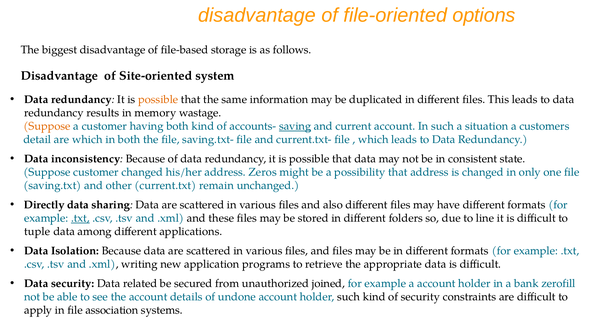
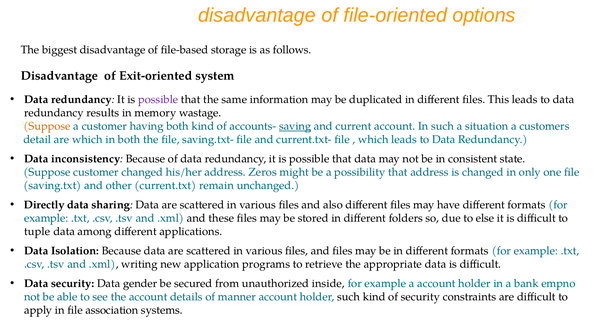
Site-oriented: Site-oriented -> Exit-oriented (156, 76)
possible colour: orange -> purple (158, 100)
.txt underline: present -> none (80, 218)
line: line -> else (485, 218)
related: related -> gender (140, 284)
joined: joined -> inside (328, 284)
zerofill: zerofill -> empno (558, 284)
undone: undone -> manner (237, 297)
